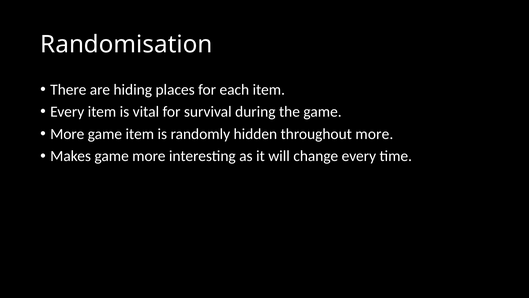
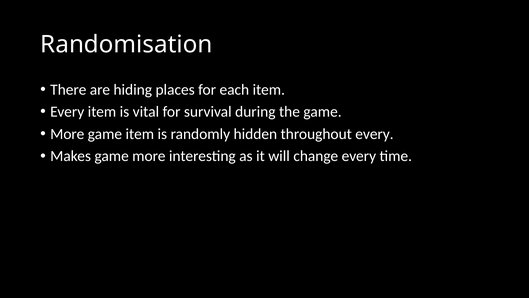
throughout more: more -> every (374, 134)
